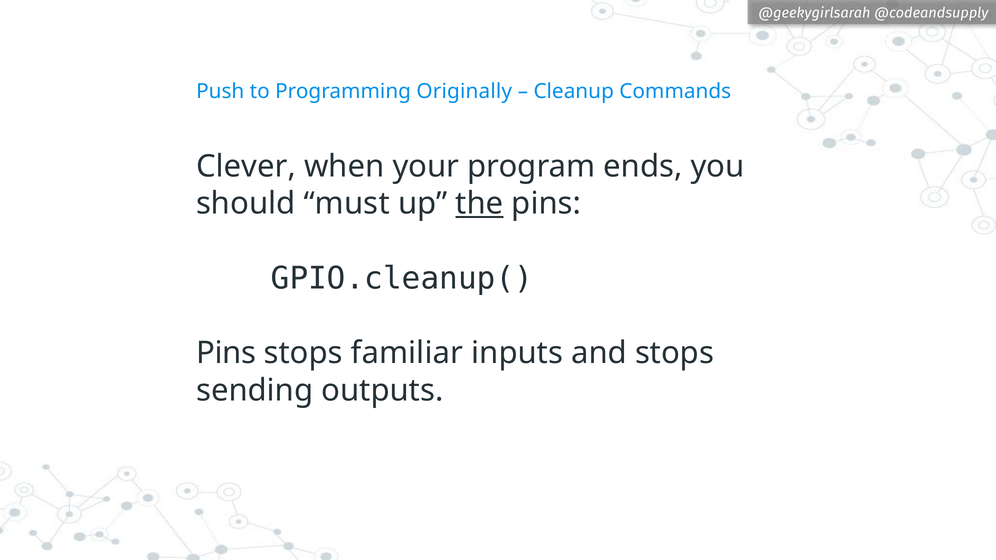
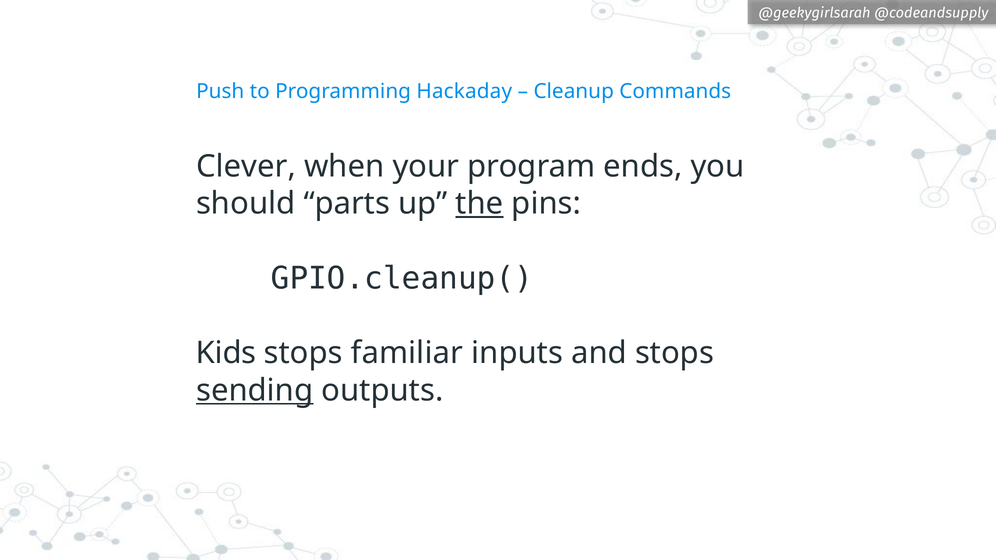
Originally: Originally -> Hackaday (464, 92)
must: must -> parts (347, 204)
Pins: Pins -> Kids (226, 353)
sending underline: none -> present (255, 390)
